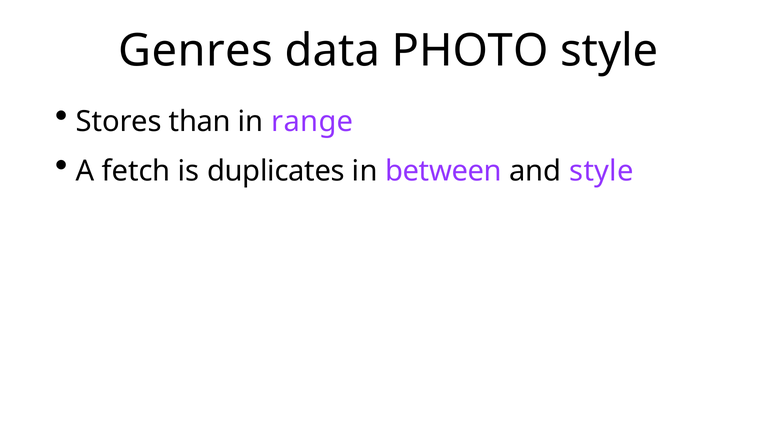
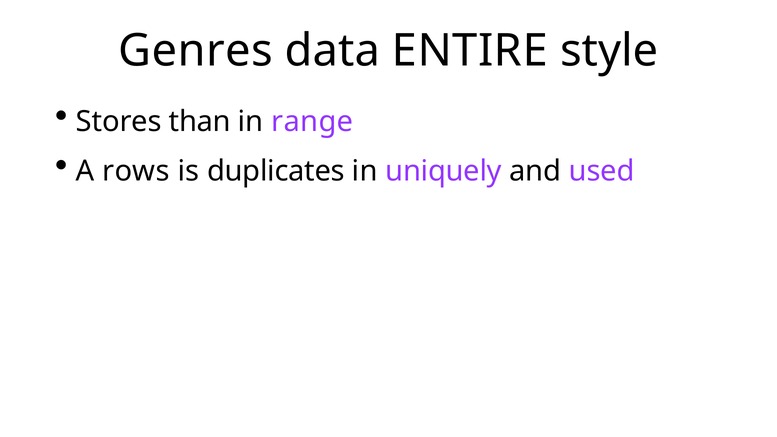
PHOTO: PHOTO -> ENTIRE (470, 51)
fetch: fetch -> rows (136, 171)
between: between -> uniquely (444, 171)
and style: style -> used (602, 171)
